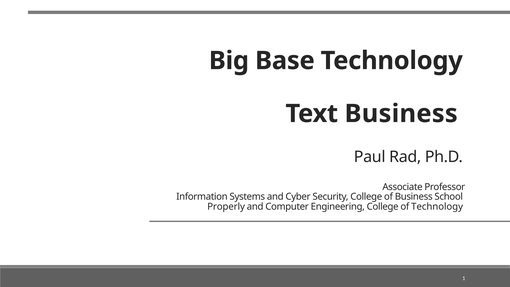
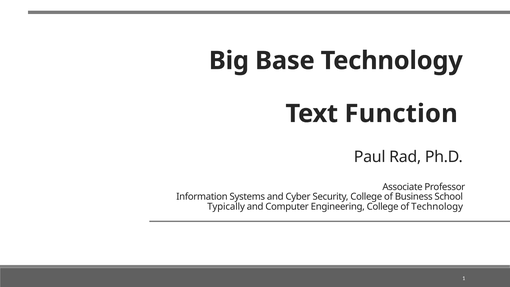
Text Business: Business -> Function (401, 114)
Properly: Properly -> Typically (226, 206)
